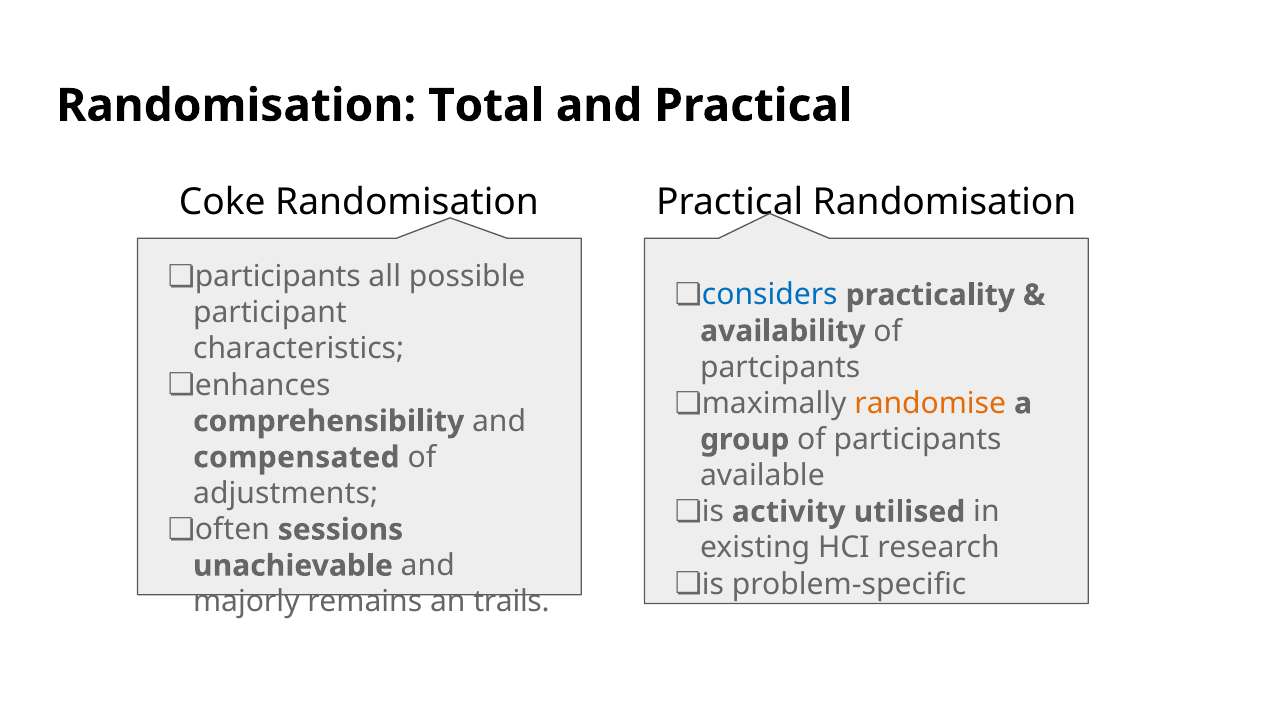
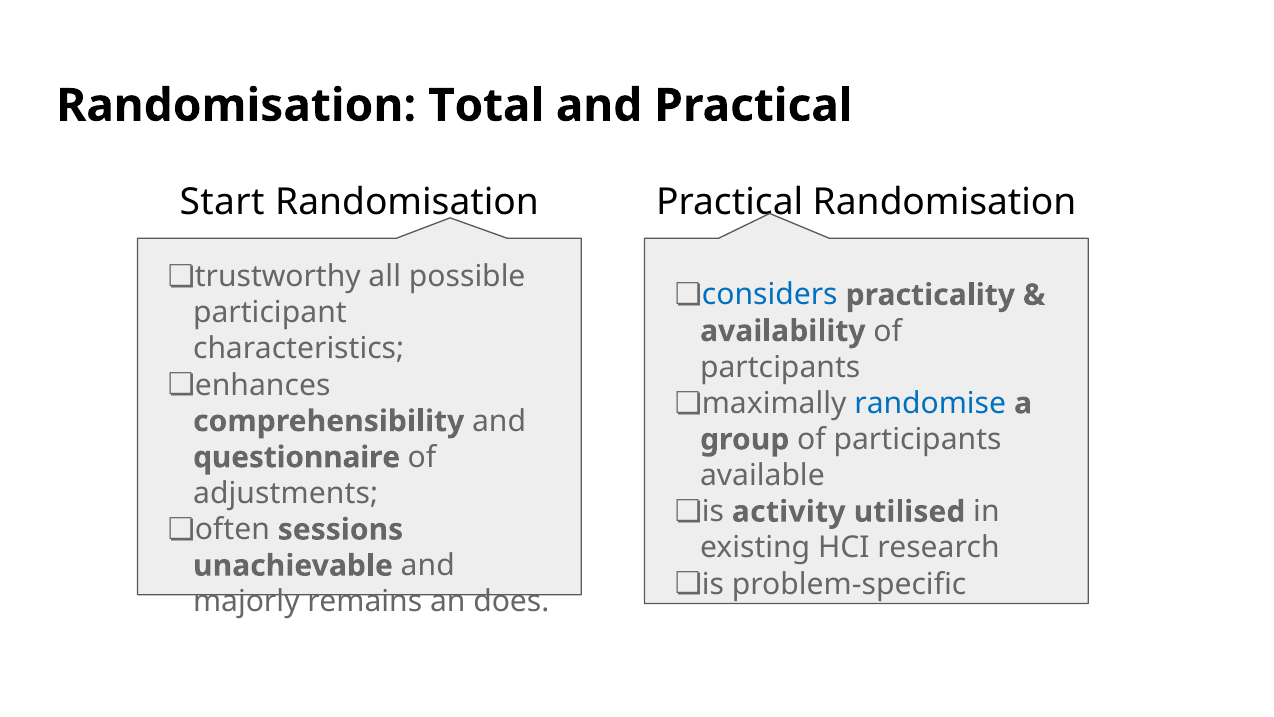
Coke: Coke -> Start (222, 202)
participants: participants -> trustworthy (278, 277)
randomise colour: orange -> blue (930, 403)
compensated: compensated -> questionnaire (297, 457)
trails: trails -> does (511, 602)
